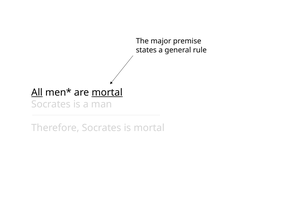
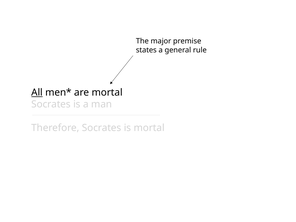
mortal underline: present -> none (107, 92)
